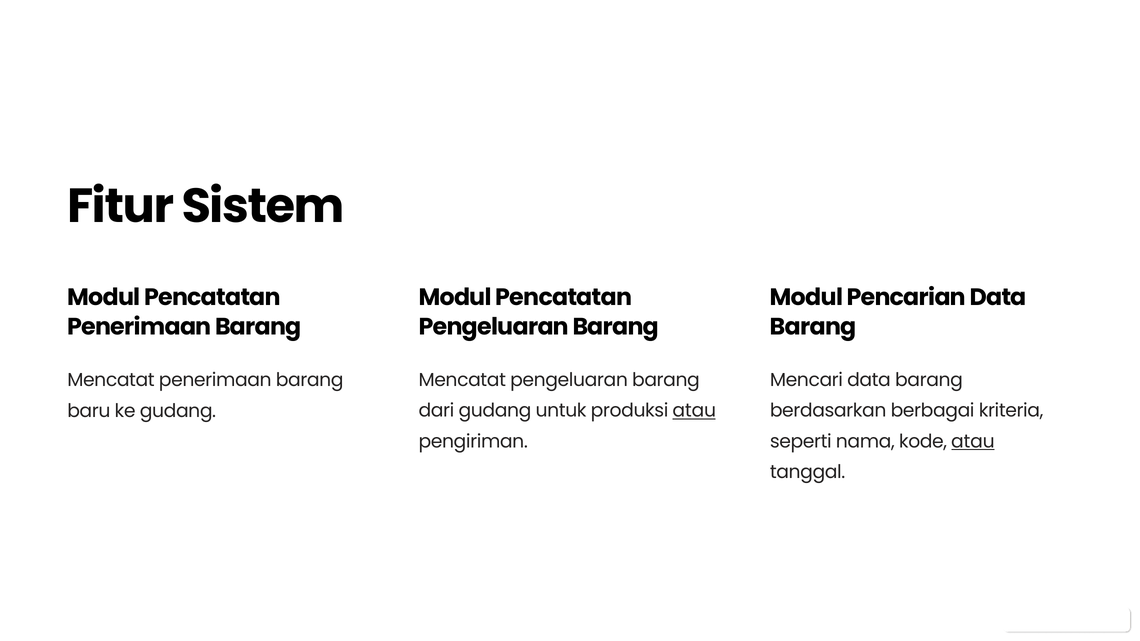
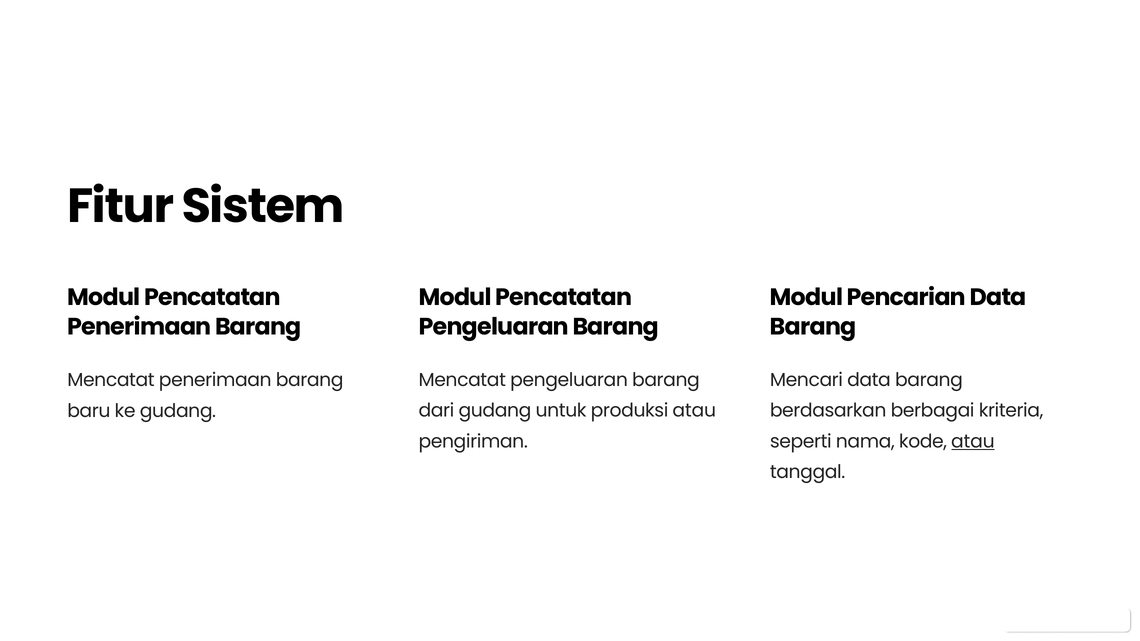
atau underline: present -> none (694, 411)
